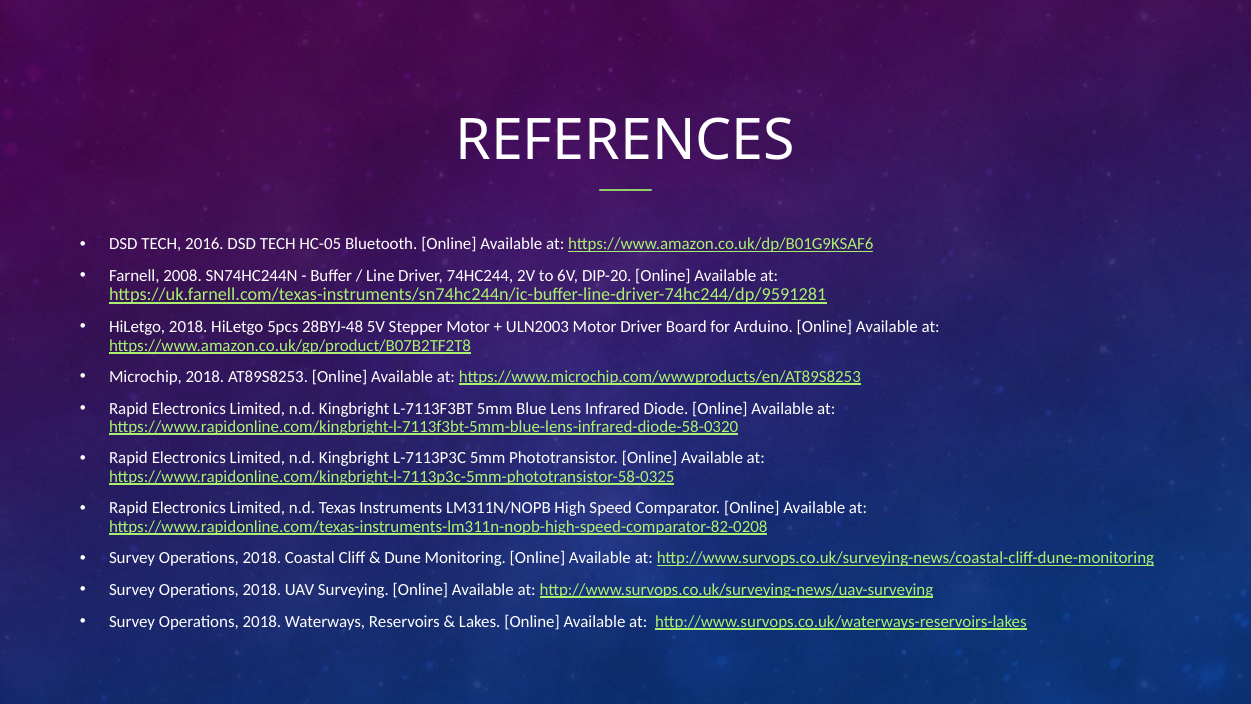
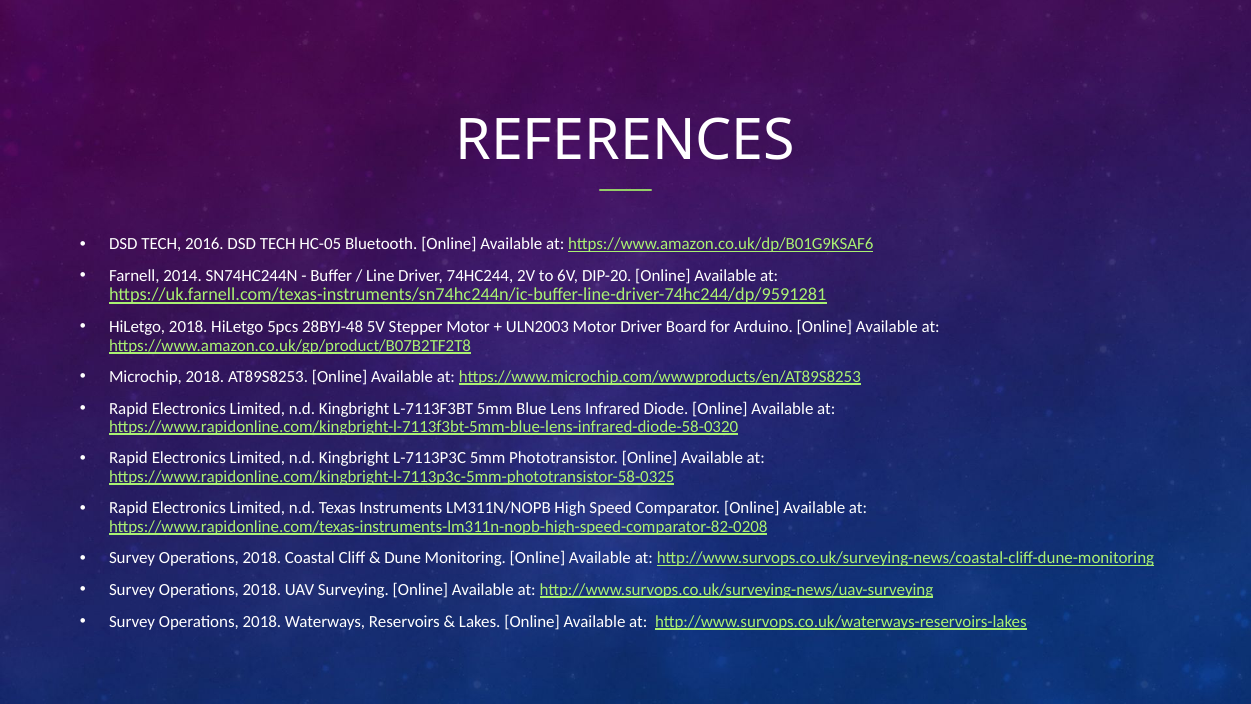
2008: 2008 -> 2014 (183, 276)
